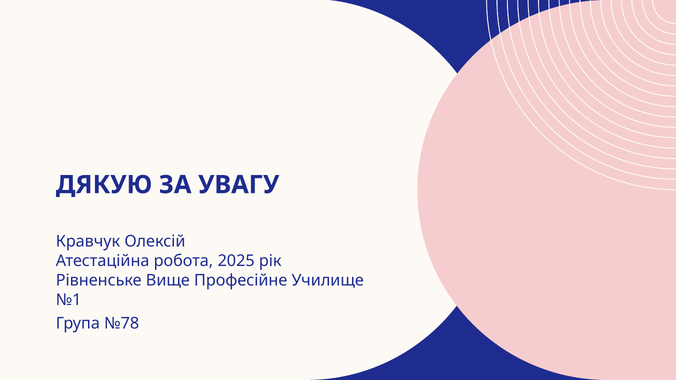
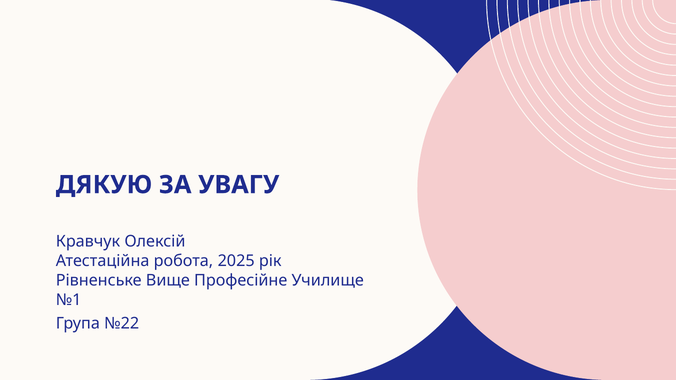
№78: №78 -> №22 (122, 323)
